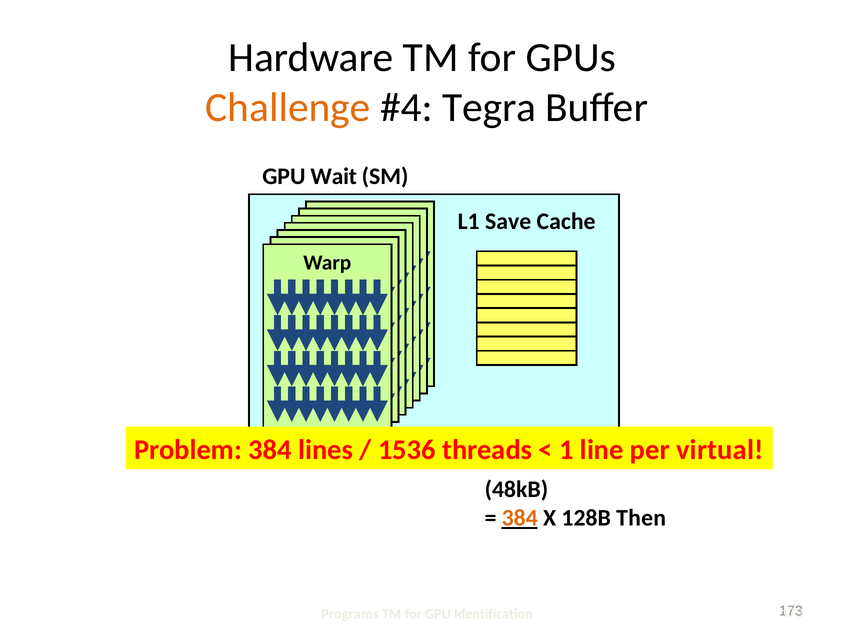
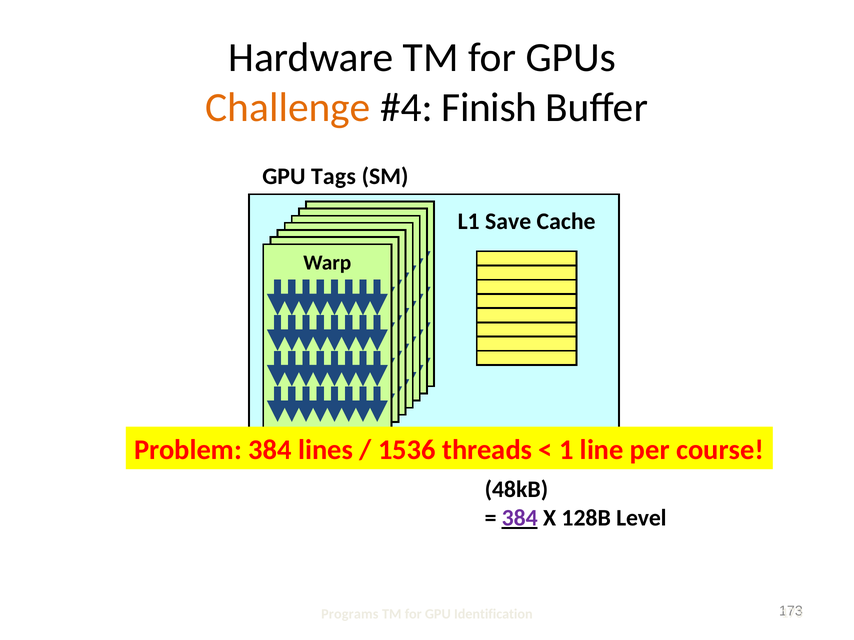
Tegra: Tegra -> Finish (489, 108)
Wait: Wait -> Tags (333, 177)
virtual: virtual -> course (720, 450)
384 colour: orange -> purple (520, 518)
Then: Then -> Level (641, 518)
